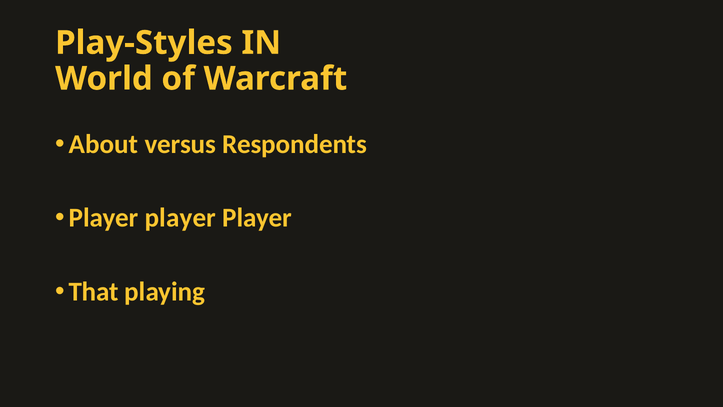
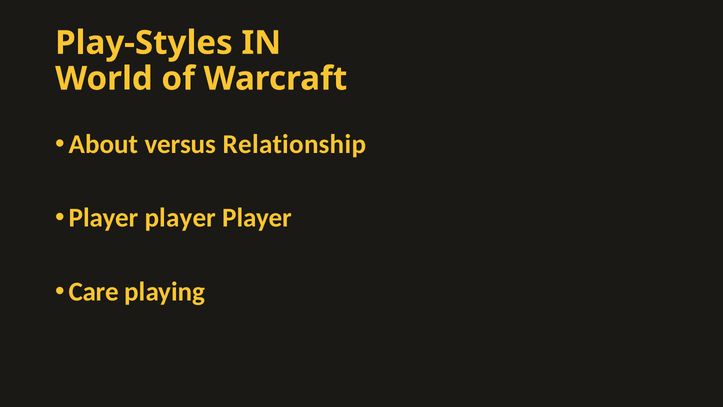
Respondents: Respondents -> Relationship (294, 144)
That: That -> Care (94, 291)
